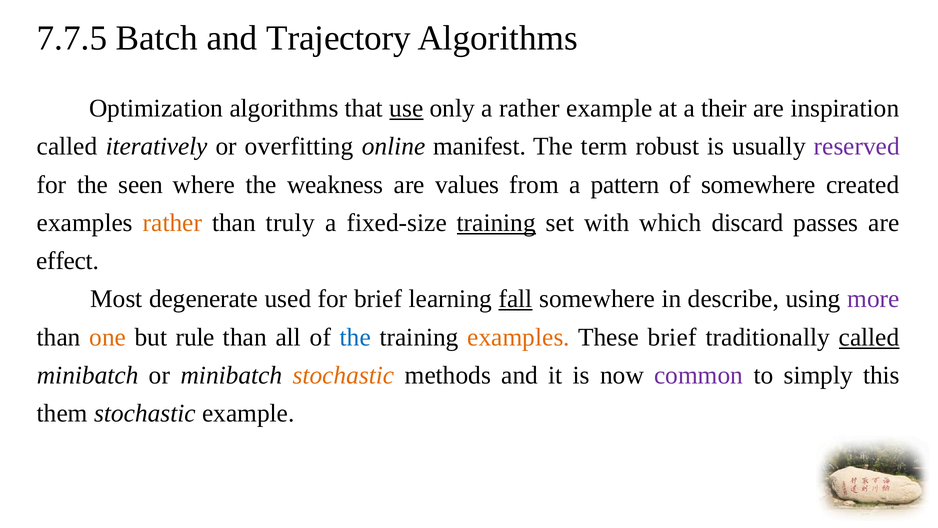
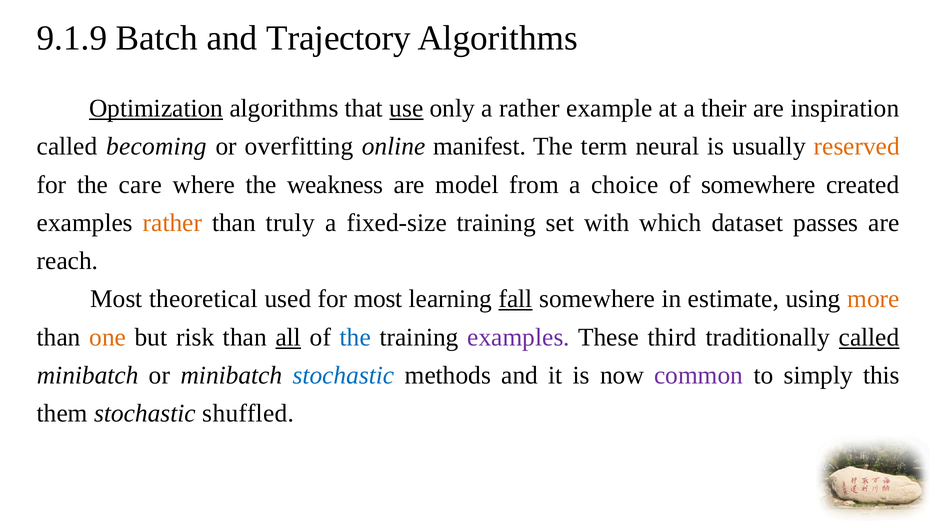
7.7.5: 7.7.5 -> 9.1.9 (72, 38)
Optimization underline: none -> present (156, 108)
iteratively: iteratively -> becoming (156, 146)
robust: robust -> neural (667, 146)
reserved colour: purple -> orange (857, 146)
seen: seen -> care (140, 185)
values: values -> model (467, 185)
pattern: pattern -> choice (625, 185)
training underline: present -> none (496, 223)
discard: discard -> dataset (747, 223)
effect: effect -> reach (67, 261)
degenerate: degenerate -> theoretical (204, 299)
for brief: brief -> most (378, 299)
describe: describe -> estimate (733, 299)
more colour: purple -> orange (873, 299)
rule: rule -> risk (195, 337)
all underline: none -> present (288, 337)
examples colour: orange -> purple (519, 337)
These brief: brief -> third (672, 337)
stochastic colour: orange -> blue (343, 375)
stochastic example: example -> shuffled (248, 413)
